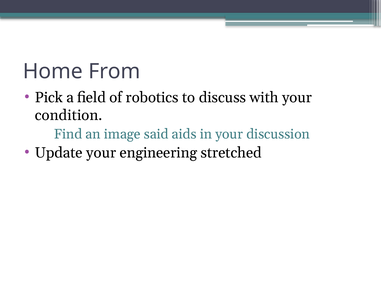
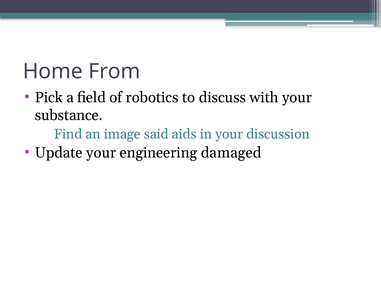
condition: condition -> substance (69, 115)
stretched: stretched -> damaged (231, 153)
